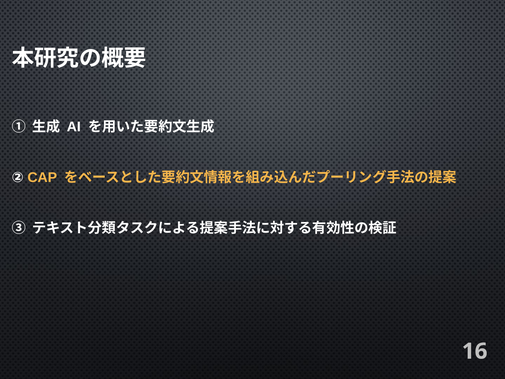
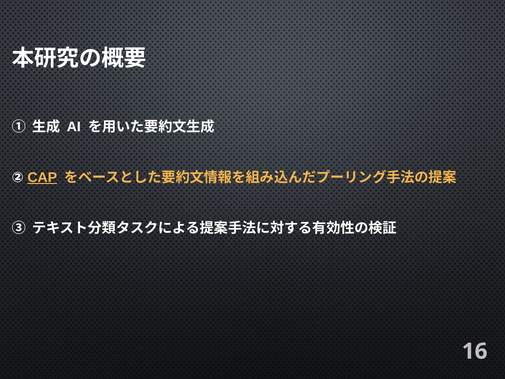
CAP underline: none -> present (42, 177)
